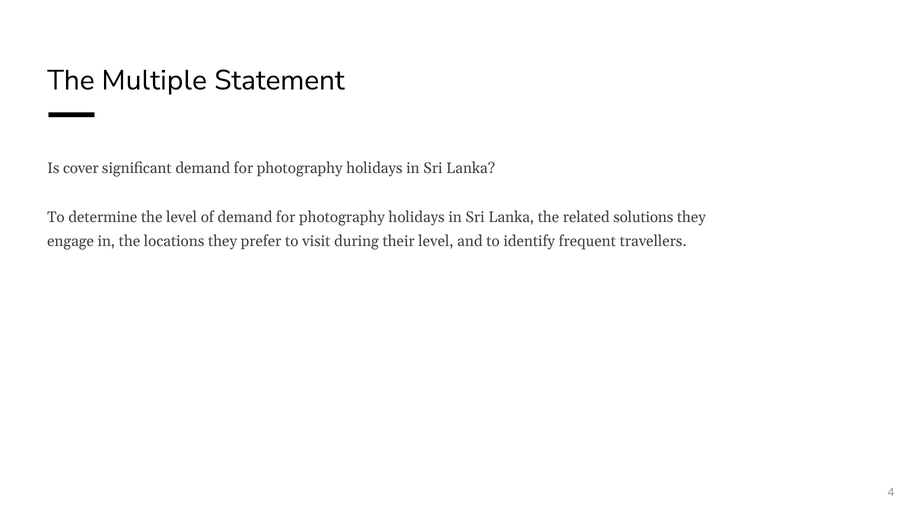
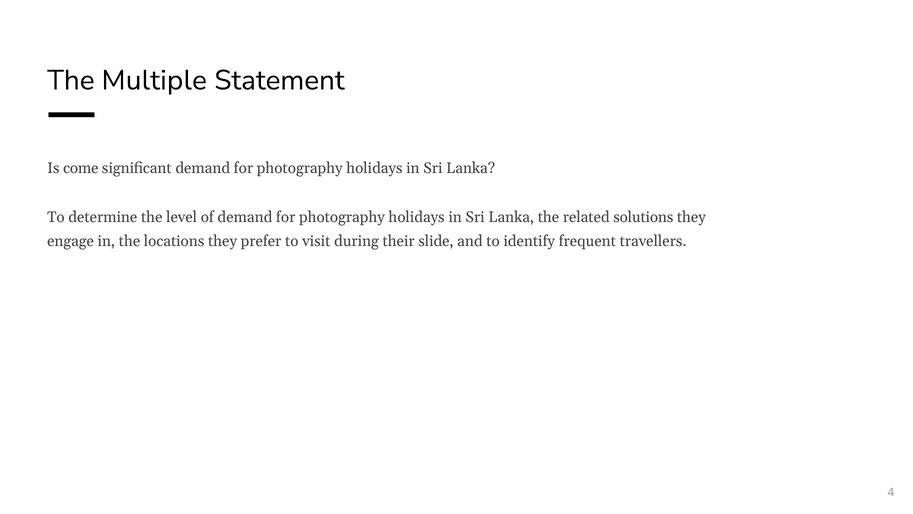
cover: cover -> come (81, 168)
their level: level -> slide (436, 241)
